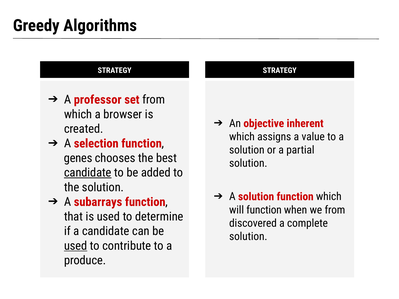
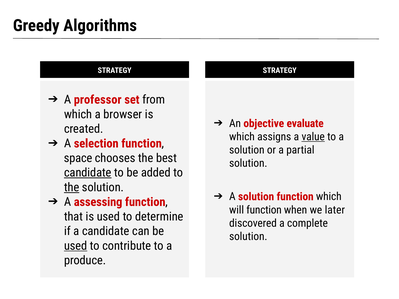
inherent: inherent -> evaluate (305, 124)
value underline: none -> present (313, 137)
genes: genes -> space (78, 158)
the underline: none -> present (72, 187)
subarrays: subarrays -> assessing (98, 202)
we from: from -> later (335, 210)
